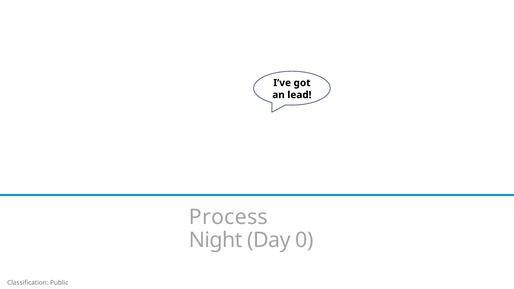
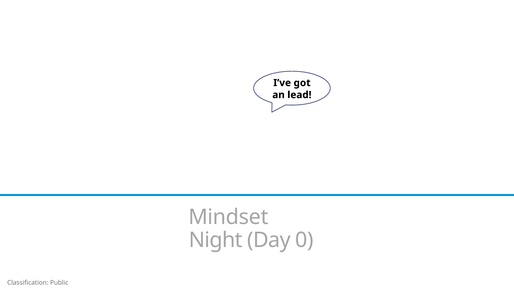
Process: Process -> Mindset (228, 217)
